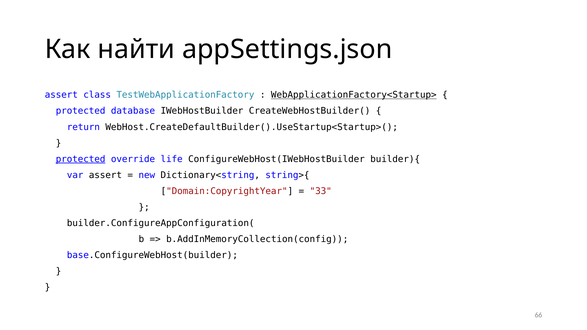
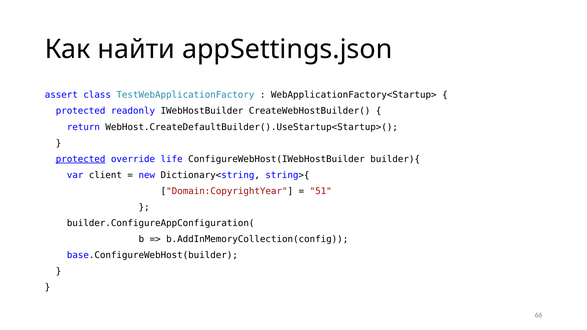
WebApplicationFactory<Startup> underline: present -> none (354, 95)
database: database -> readonly (133, 111)
var assert: assert -> client (105, 175)
33: 33 -> 51 (321, 191)
